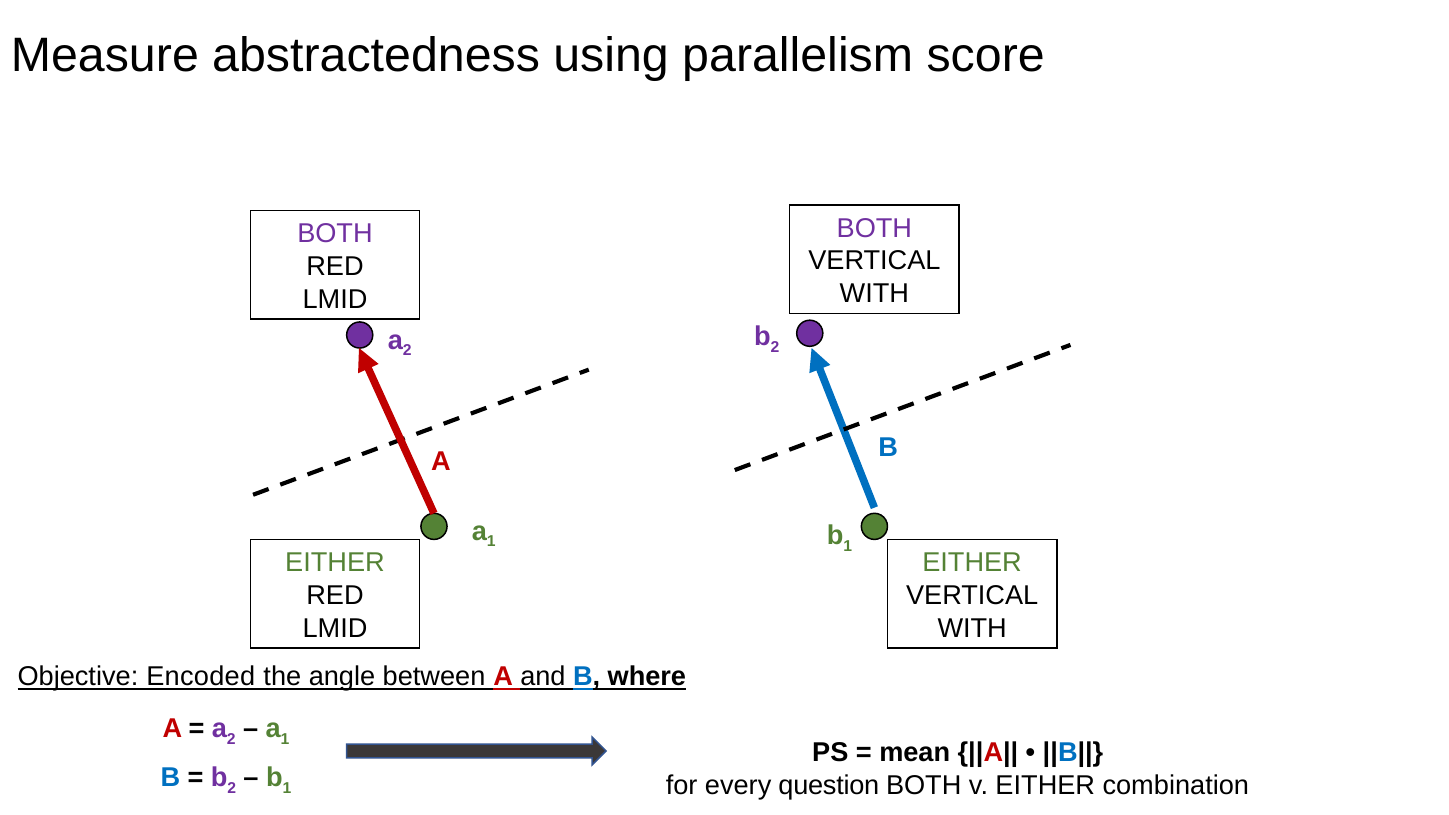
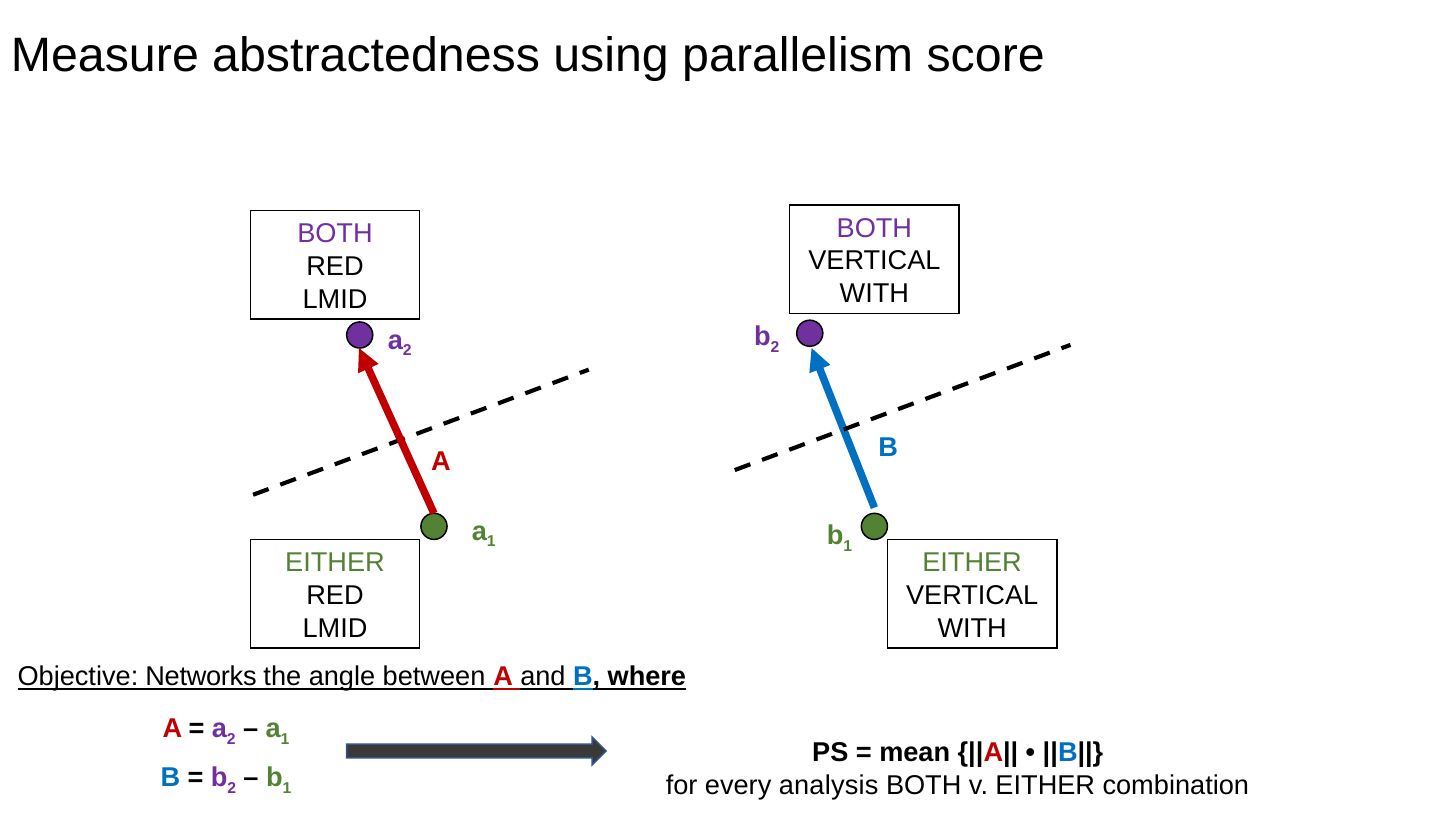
Encoded: Encoded -> Networks (201, 677)
question: question -> analysis (829, 785)
